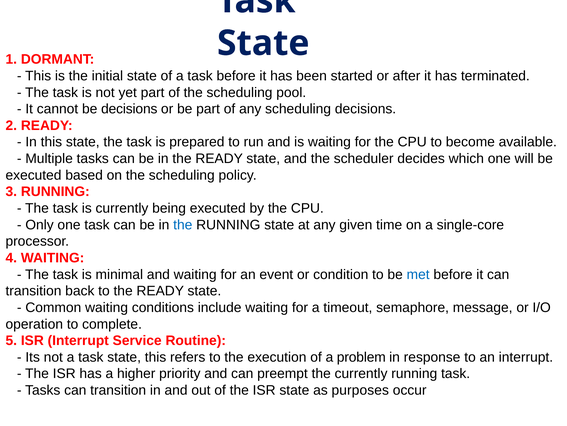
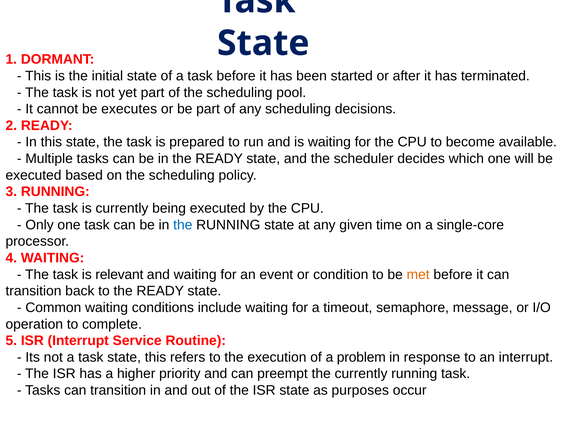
be decisions: decisions -> executes (129, 109)
minimal: minimal -> relevant (119, 274)
met colour: blue -> orange (418, 274)
